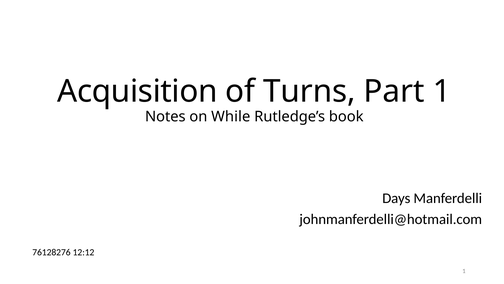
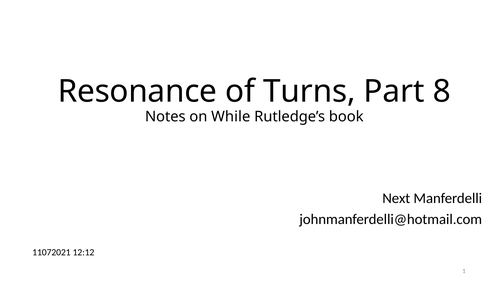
Acquisition: Acquisition -> Resonance (137, 91)
Part 1: 1 -> 8 (442, 91)
Days: Days -> Next (396, 198)
76128276: 76128276 -> 11072021 (51, 252)
